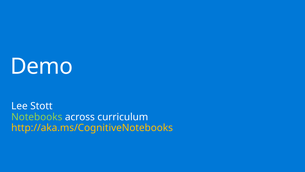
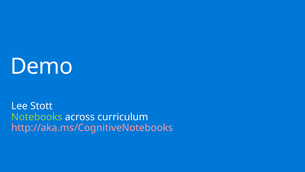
http://aka.ms/CognitiveNotebooks colour: yellow -> pink (92, 127)
